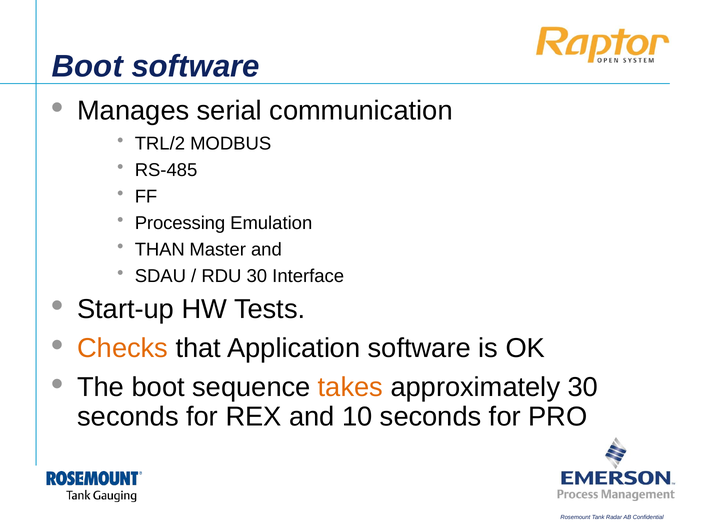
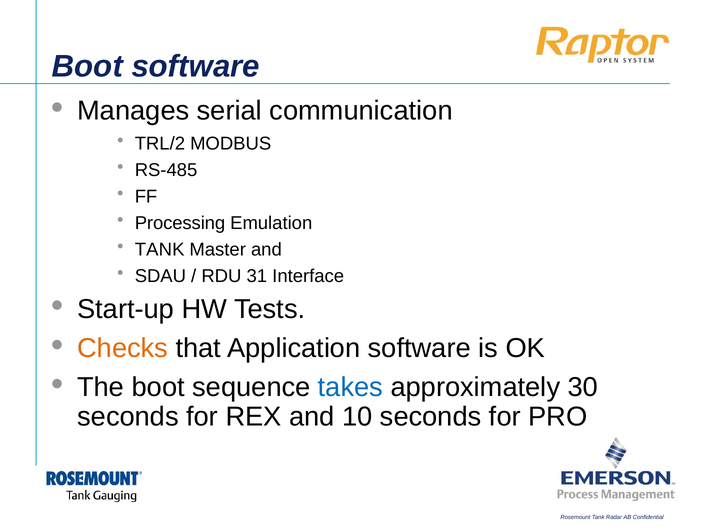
THAN: THAN -> TANK (160, 249)
RDU 30: 30 -> 31 (257, 276)
takes colour: orange -> blue (351, 387)
